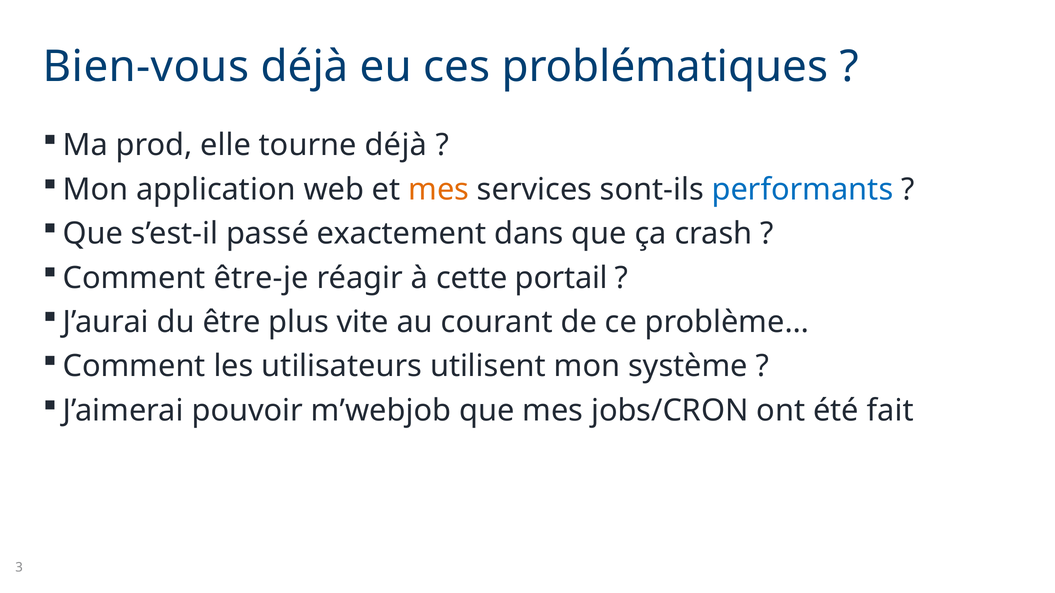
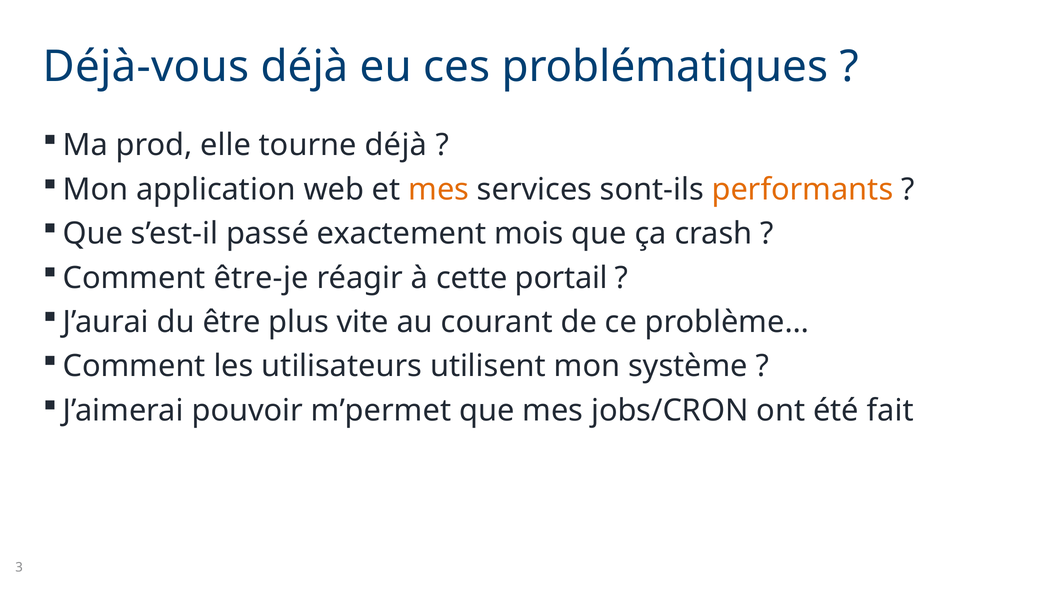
Bien-vous: Bien-vous -> Déjà-vous (146, 67)
performants colour: blue -> orange (803, 190)
dans: dans -> mois (529, 234)
m’webjob: m’webjob -> m’permet (381, 411)
